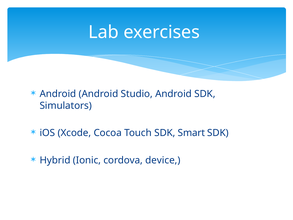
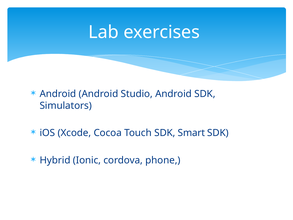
device: device -> phone (163, 160)
